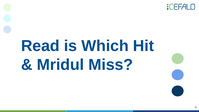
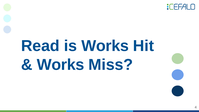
is Which: Which -> Works (105, 46)
Mridul: Mridul -> Works (60, 65)
